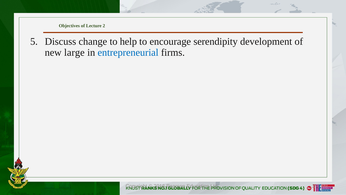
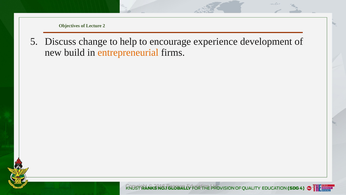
serendipity: serendipity -> experience (216, 42)
large: large -> build (74, 52)
entrepreneurial colour: blue -> orange (128, 52)
